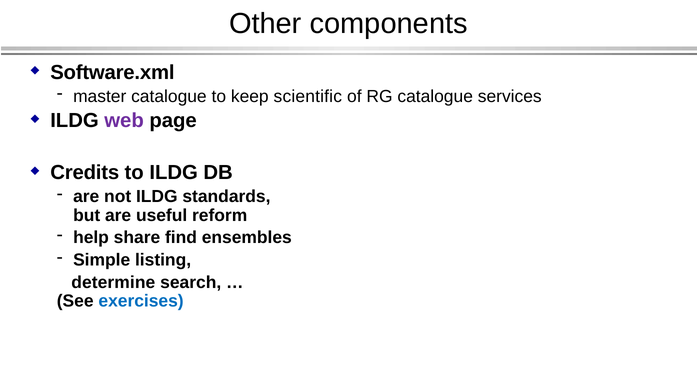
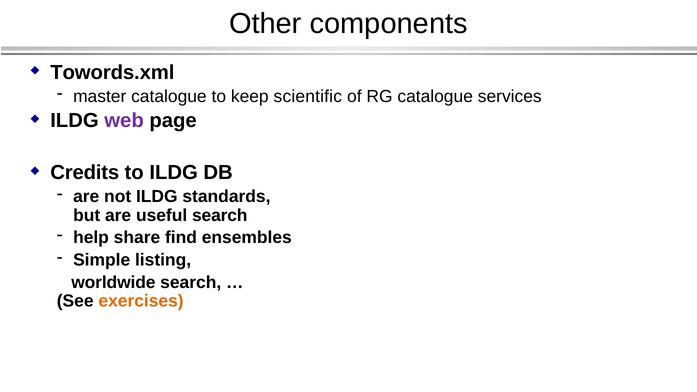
Software.xml: Software.xml -> Towords.xml (112, 72)
useful reform: reform -> search (220, 215)
determine: determine -> worldwide (113, 282)
exercises colour: blue -> orange (141, 301)
